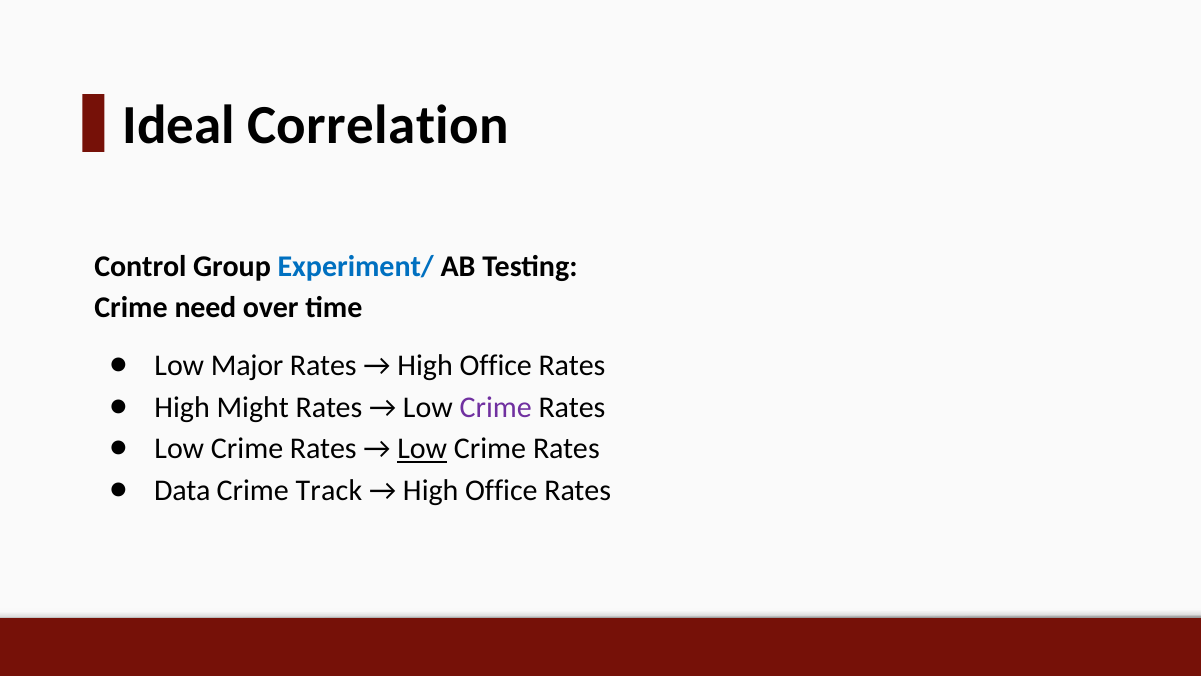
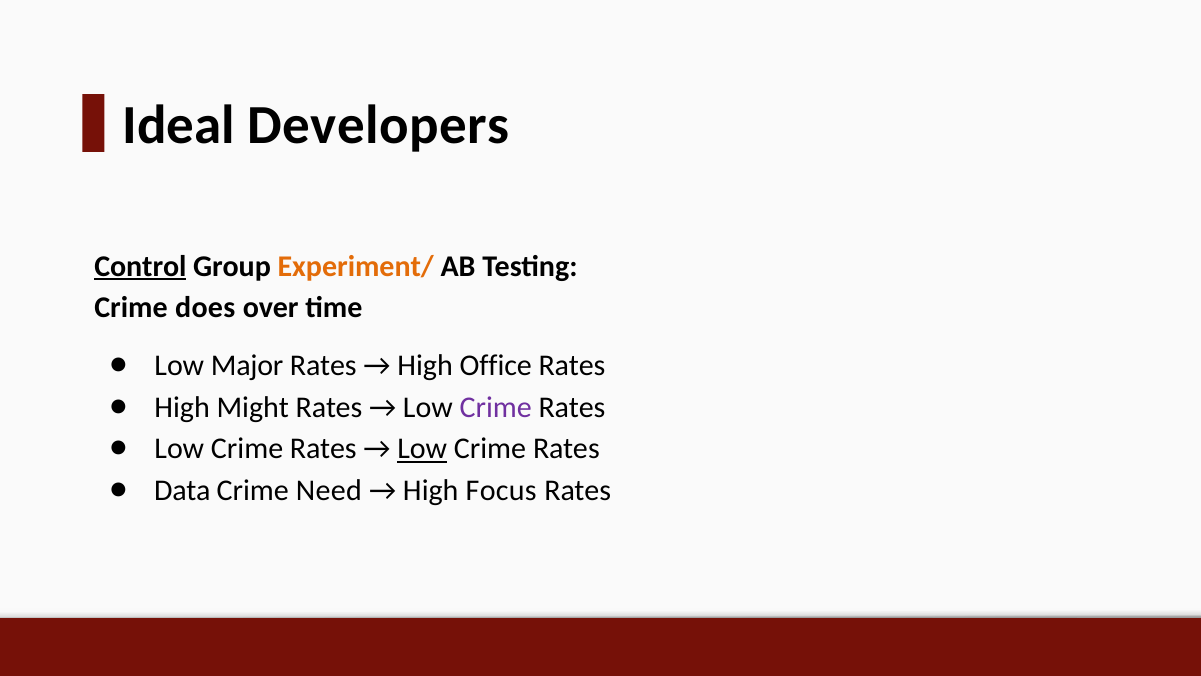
Correlation: Correlation -> Developers (378, 125)
Control underline: none -> present (140, 266)
Experiment/ colour: blue -> orange (356, 266)
need: need -> does (205, 307)
Track: Track -> Need (329, 490)
Office: Office -> Focus (501, 490)
